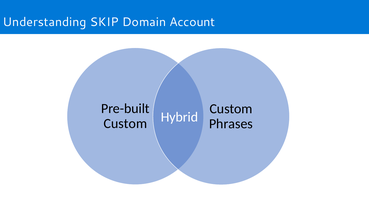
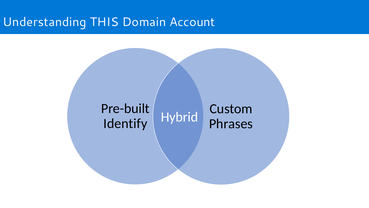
SKIP: SKIP -> THIS (104, 22)
Custom: Custom -> Identify (125, 123)
